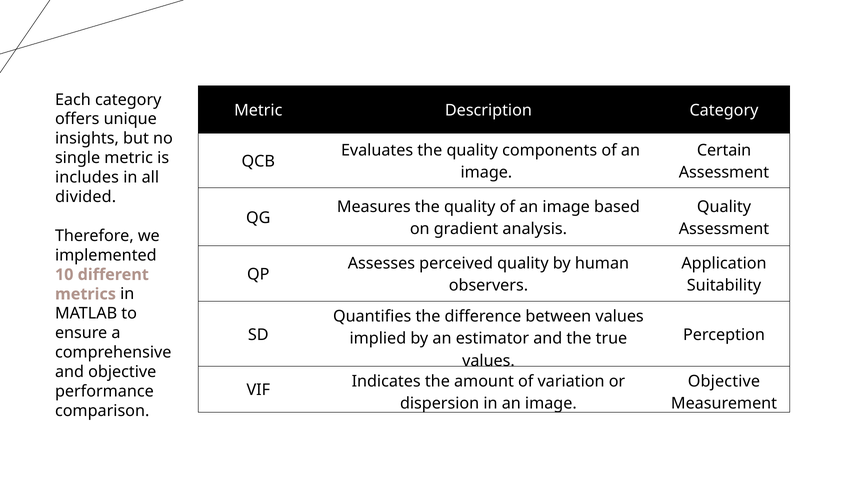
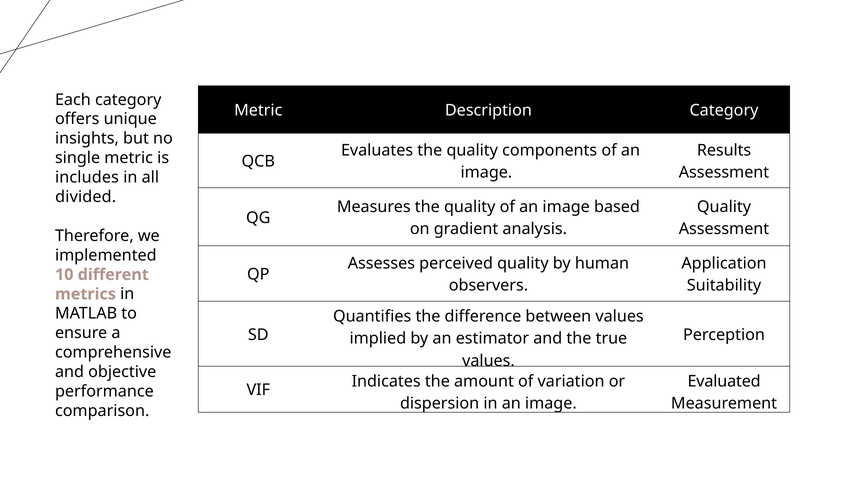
Certain: Certain -> Results (724, 150)
Objective: Objective -> Evaluated (724, 381)
